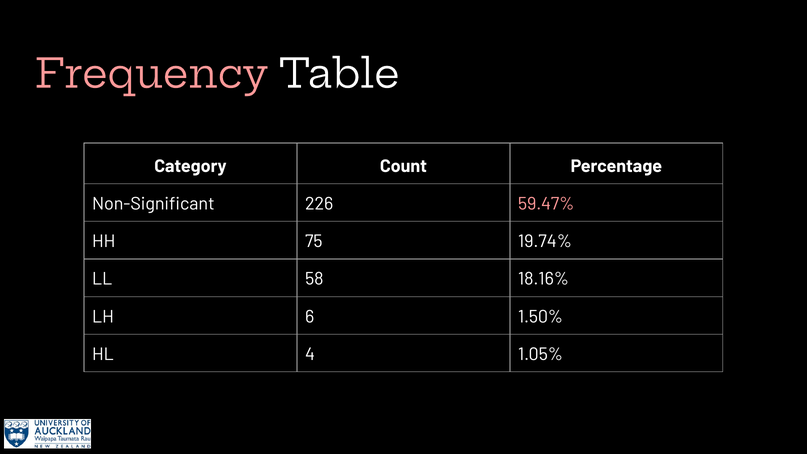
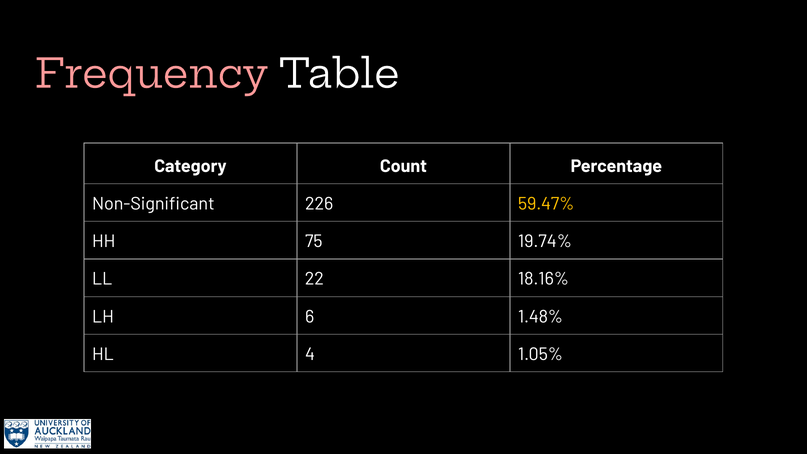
59.47% colour: pink -> yellow (546, 204)
58: 58 -> 22 (314, 279)
1.50%: 1.50% -> 1.48% (540, 317)
